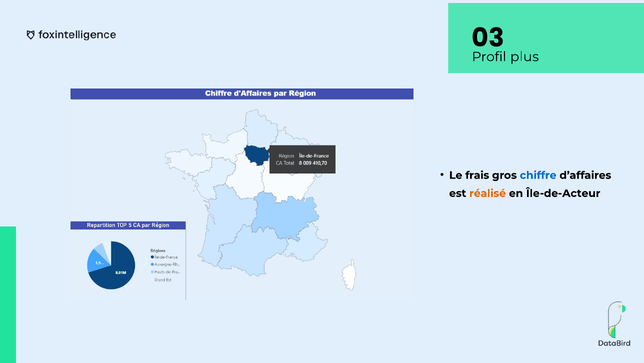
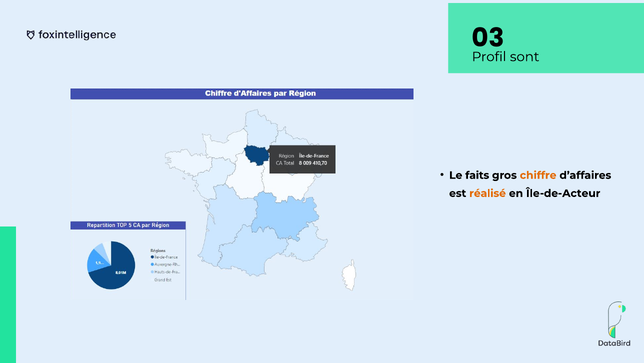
plus: plus -> sont (525, 57)
frais: frais -> faits (477, 175)
chiffre colour: blue -> orange (538, 175)
